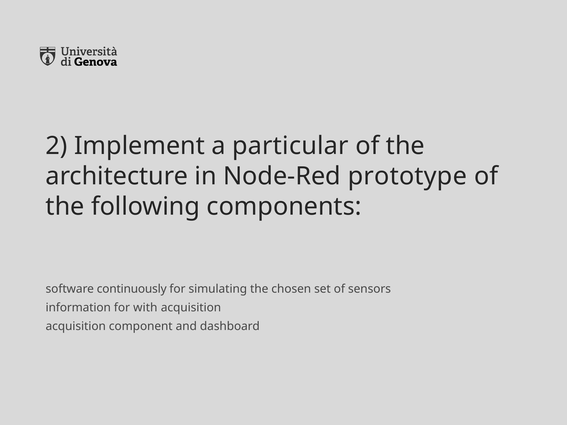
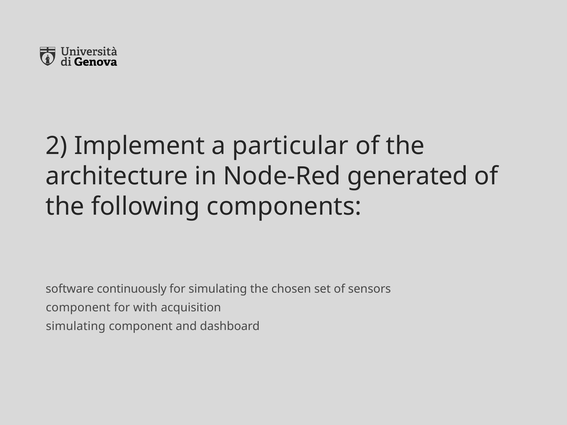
prototype: prototype -> generated (408, 176)
information: information -> component (78, 308)
acquisition: acquisition -> simulating (76, 326)
